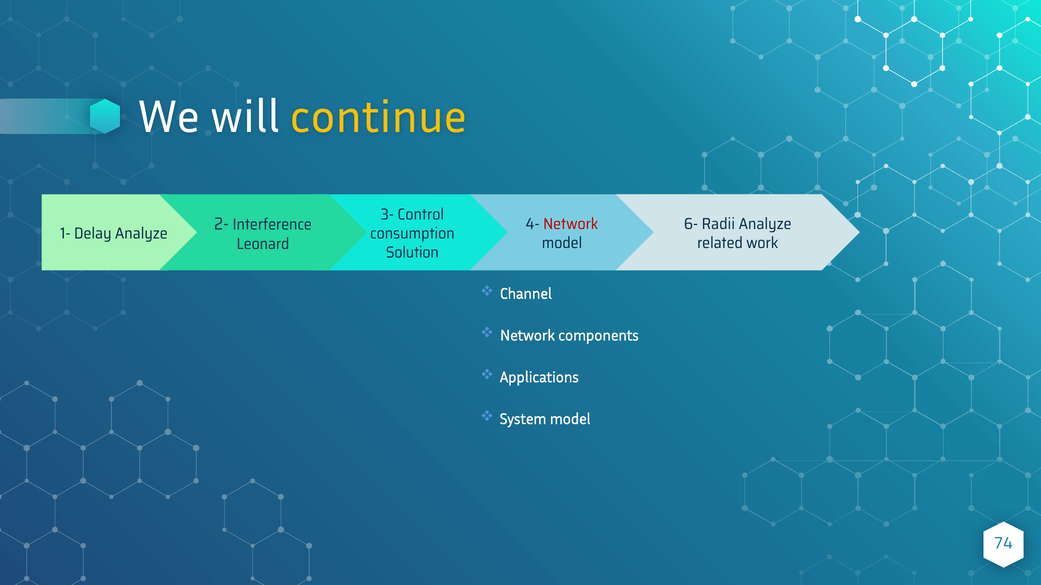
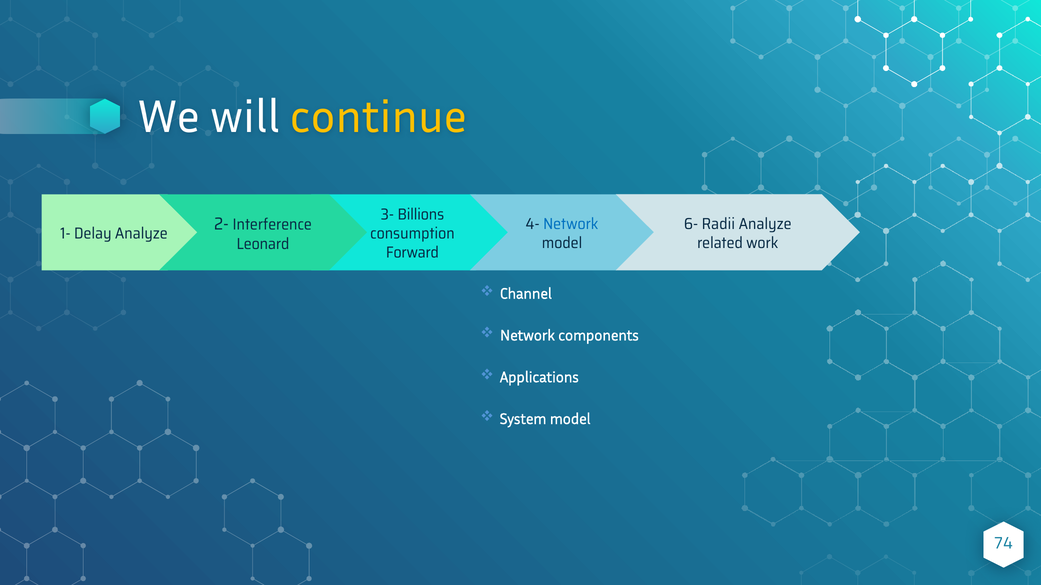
Control: Control -> Billions (421, 215)
Network colour: red -> blue (571, 224)
Solution: Solution -> Forward (412, 253)
